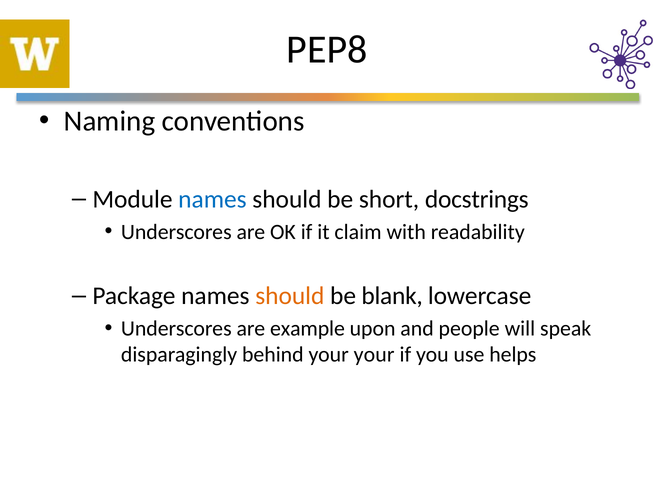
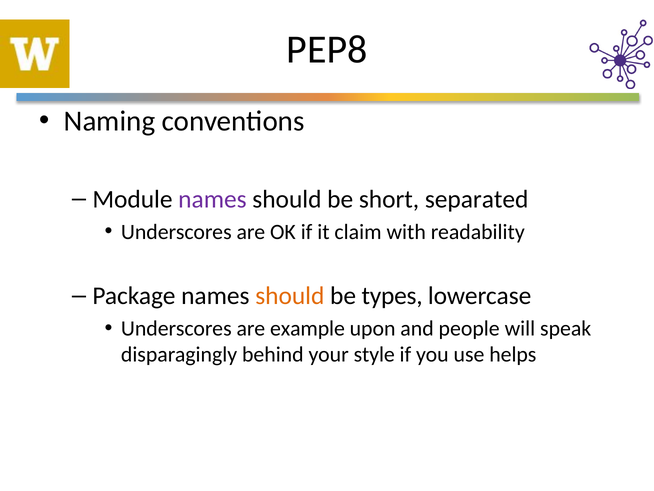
names colour: blue -> purple (212, 199)
docstrings: docstrings -> separated (477, 199)
blank: blank -> types (392, 296)
your your: your -> style (374, 354)
